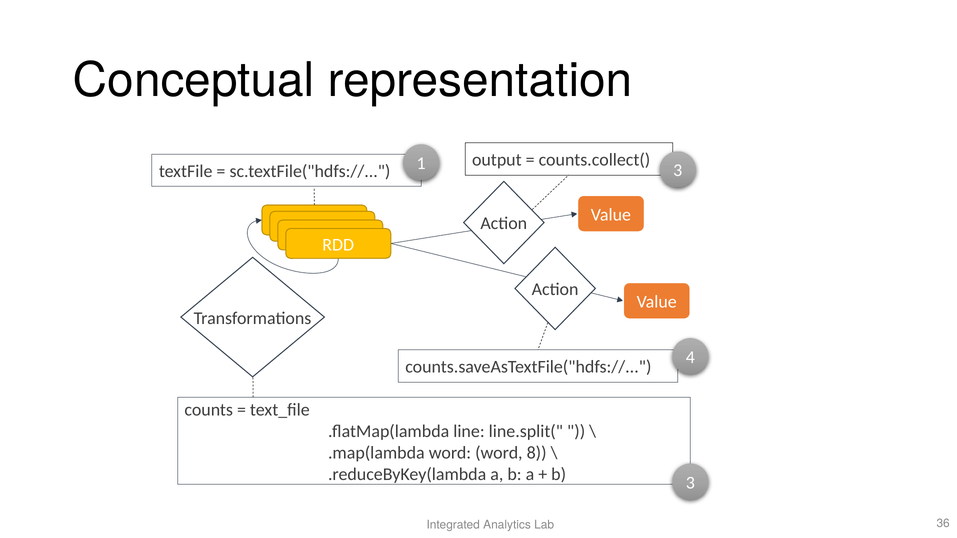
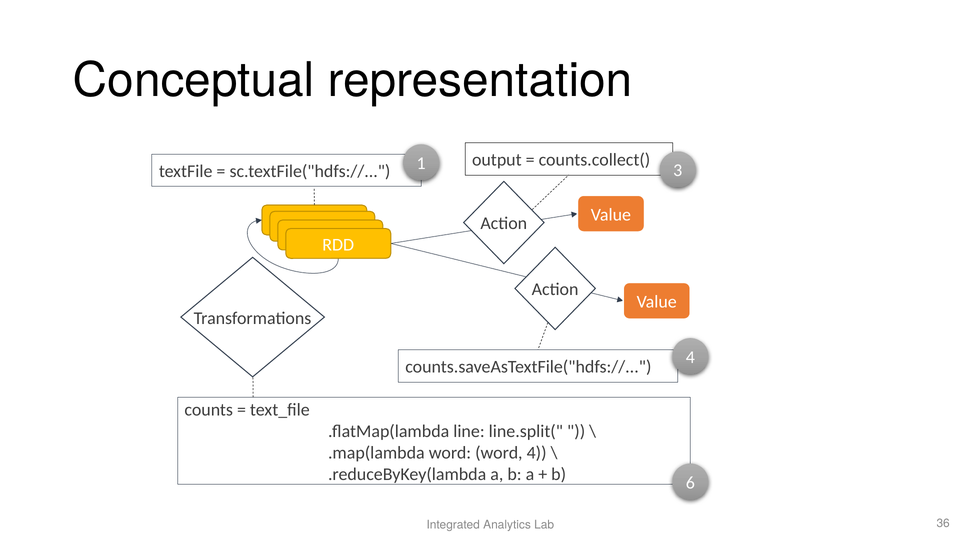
word 8: 8 -> 4 (537, 453)
b 3: 3 -> 6 (690, 483)
